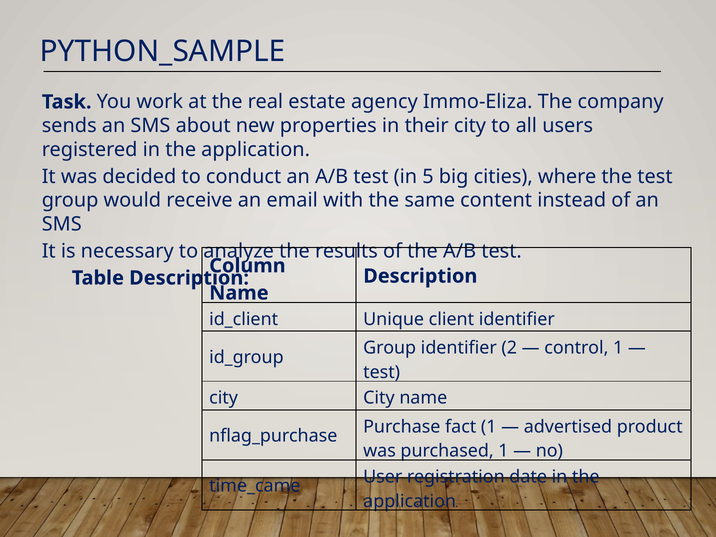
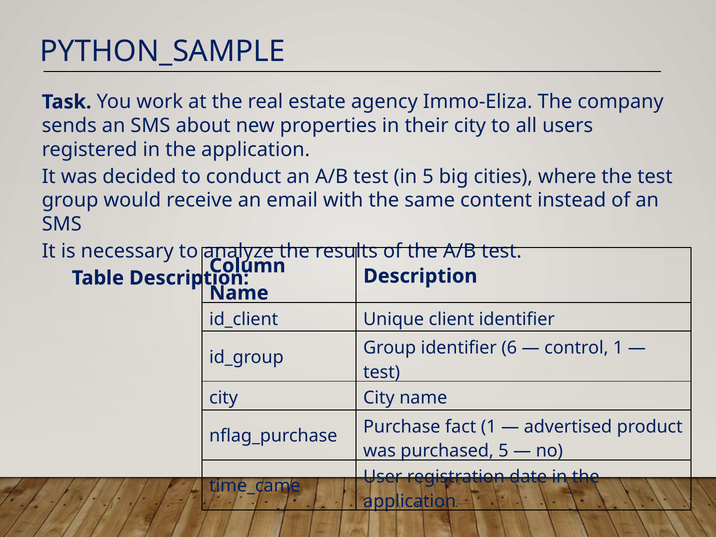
2: 2 -> 6 (509, 348)
purchased 1: 1 -> 5 (503, 451)
